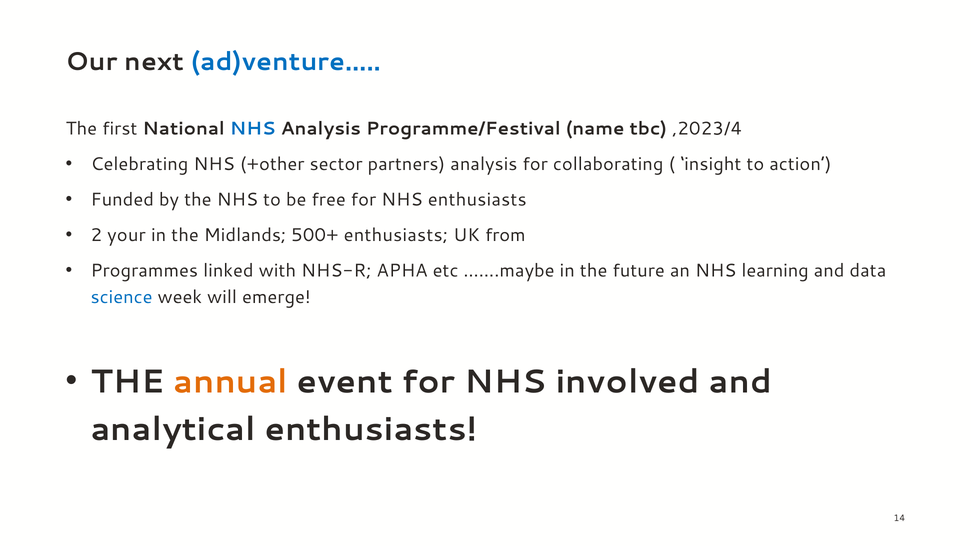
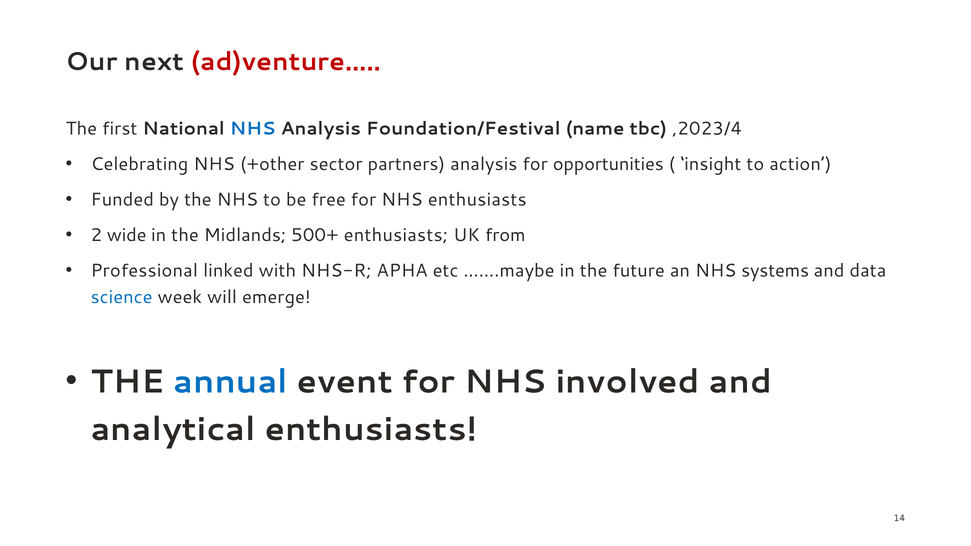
ad)venture… colour: blue -> red (286, 62)
Programme/Festival: Programme/Festival -> Foundation/Festival (463, 129)
collaborating: collaborating -> opportunities (608, 164)
your: your -> wide (127, 235)
Programmes: Programmes -> Professional (144, 271)
learning: learning -> systems (775, 271)
annual colour: orange -> blue (231, 382)
